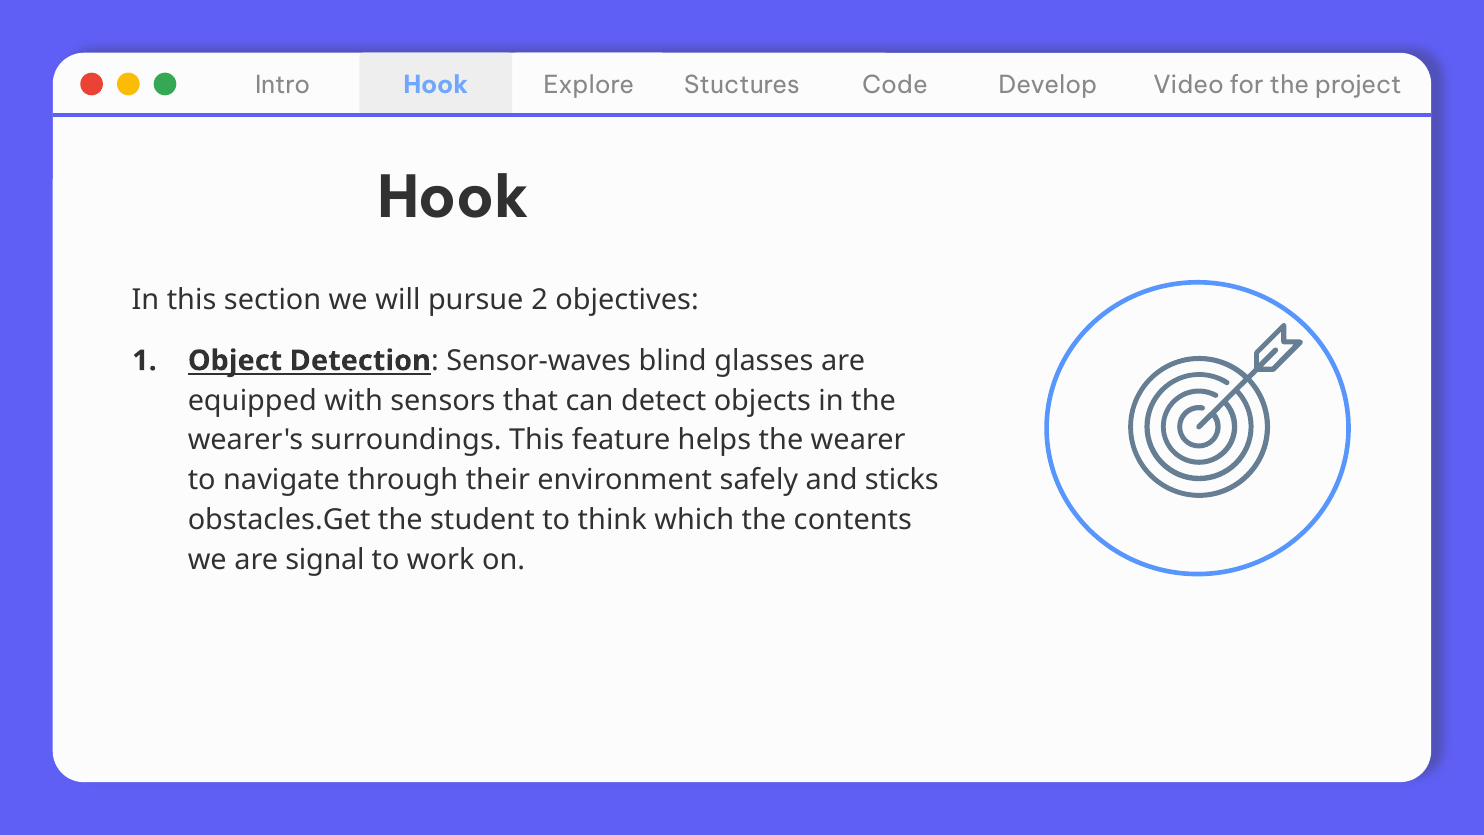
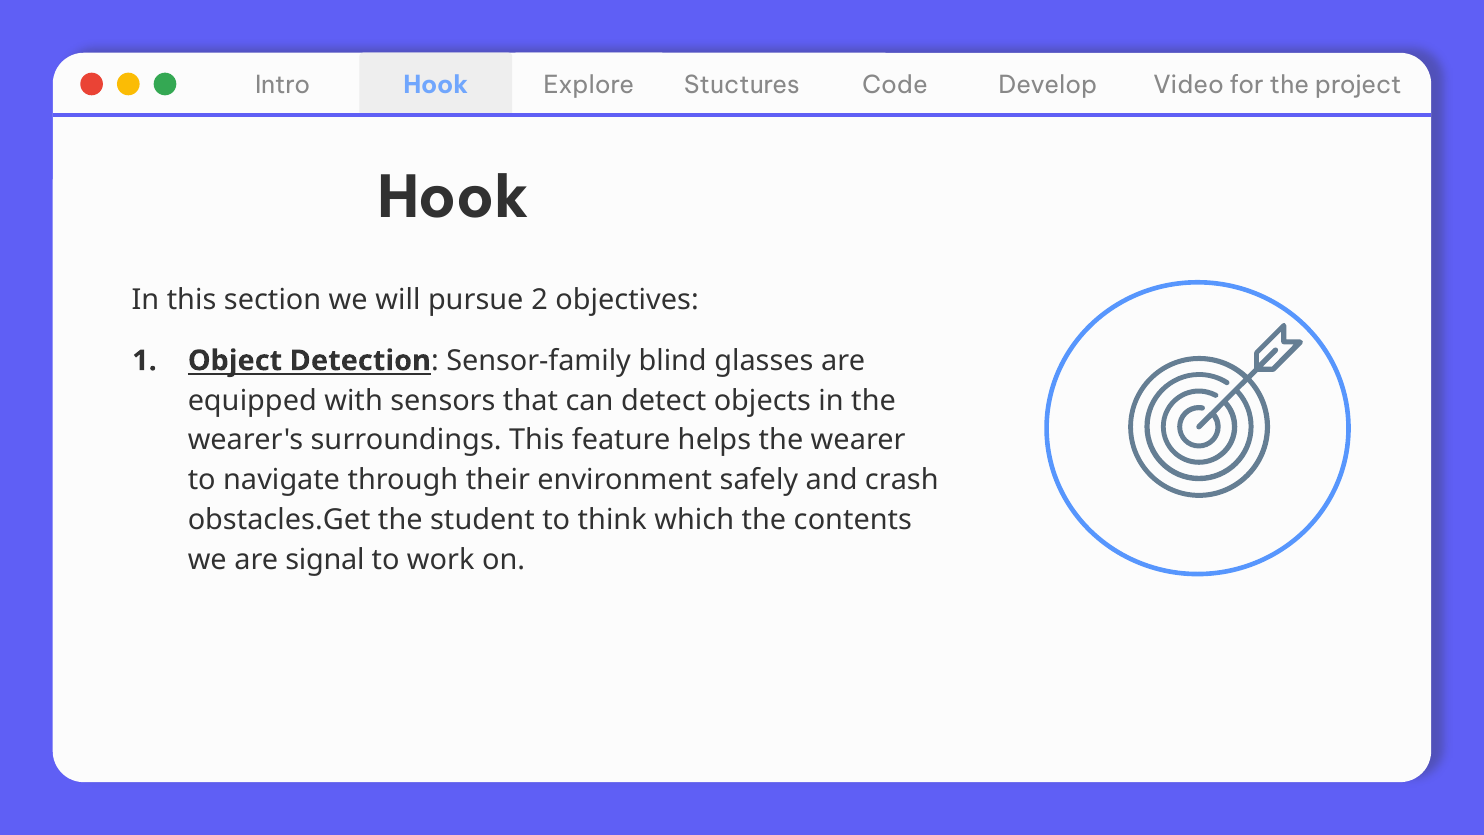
Sensor-waves: Sensor-waves -> Sensor-family (539, 361)
sticks: sticks -> crash (902, 480)
